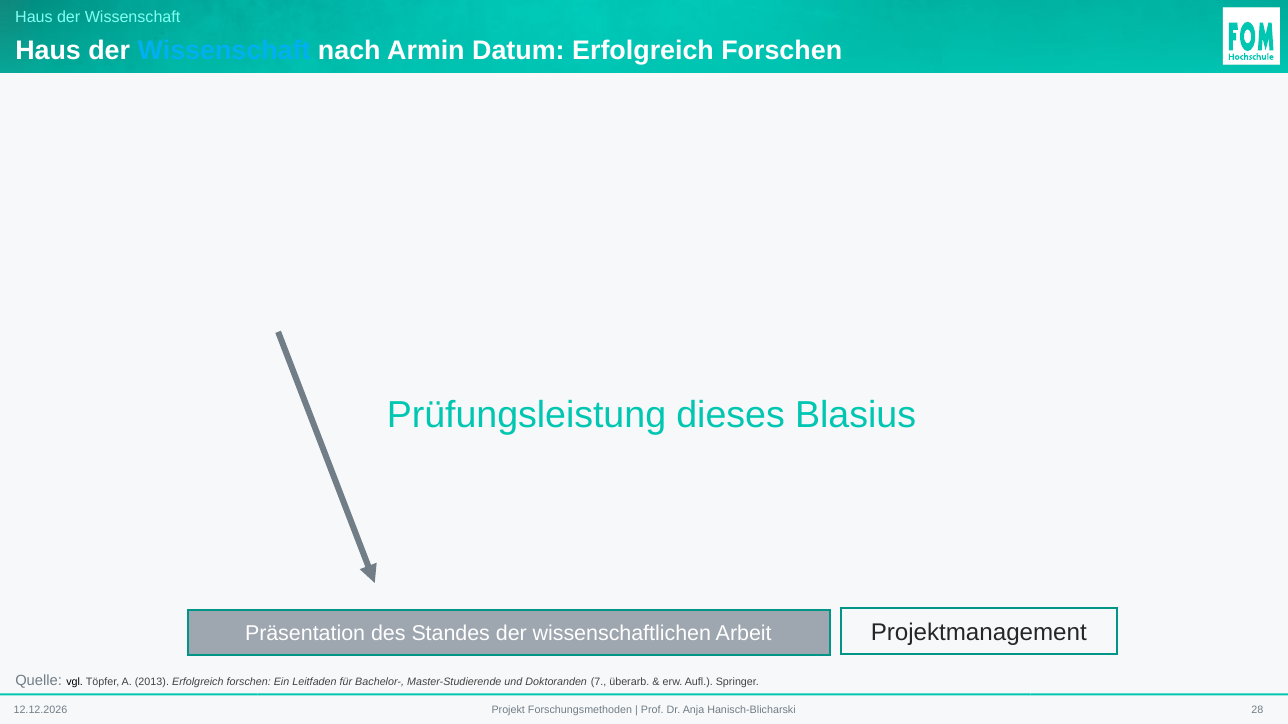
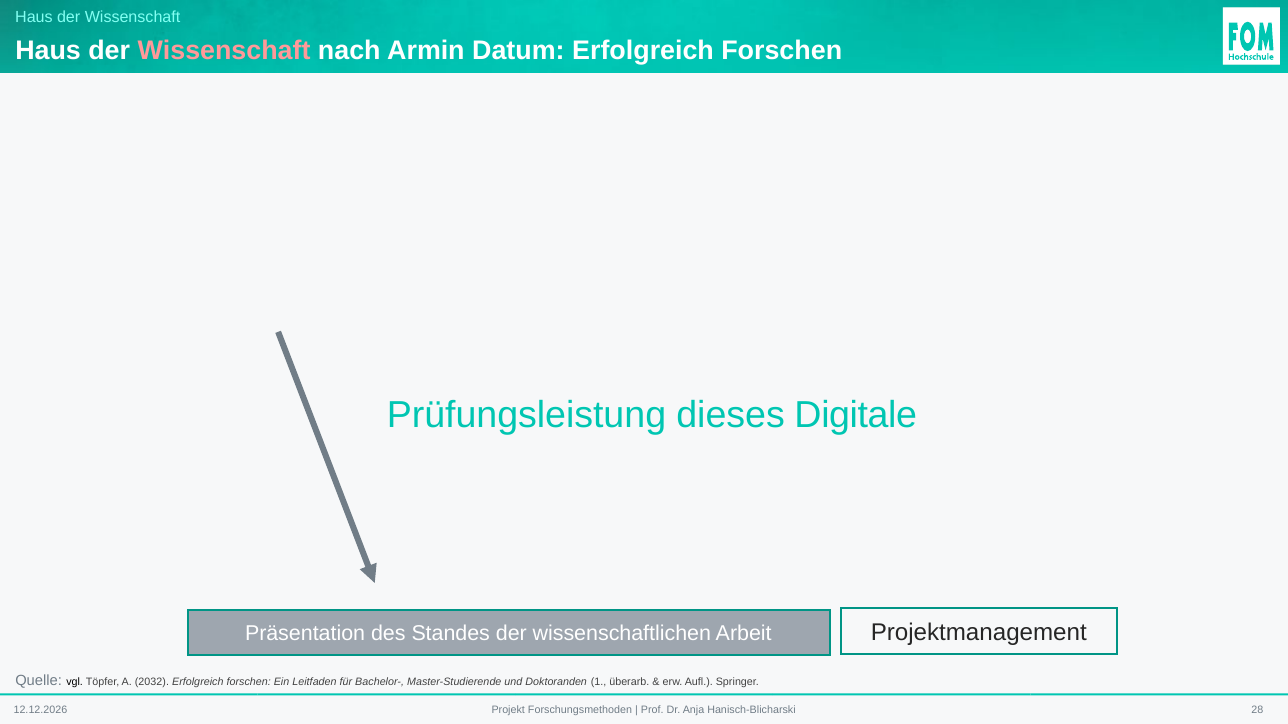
Wissenschaft colour: light blue -> pink (224, 51)
Blasius: Blasius -> Digitale (856, 415)
2013: 2013 -> 2032 (152, 683)
7: 7 -> 1 (599, 683)
